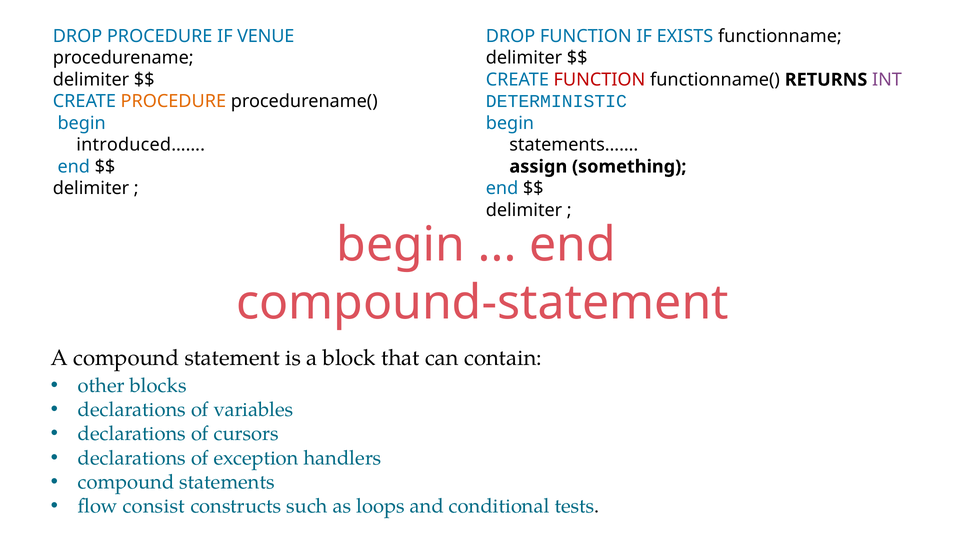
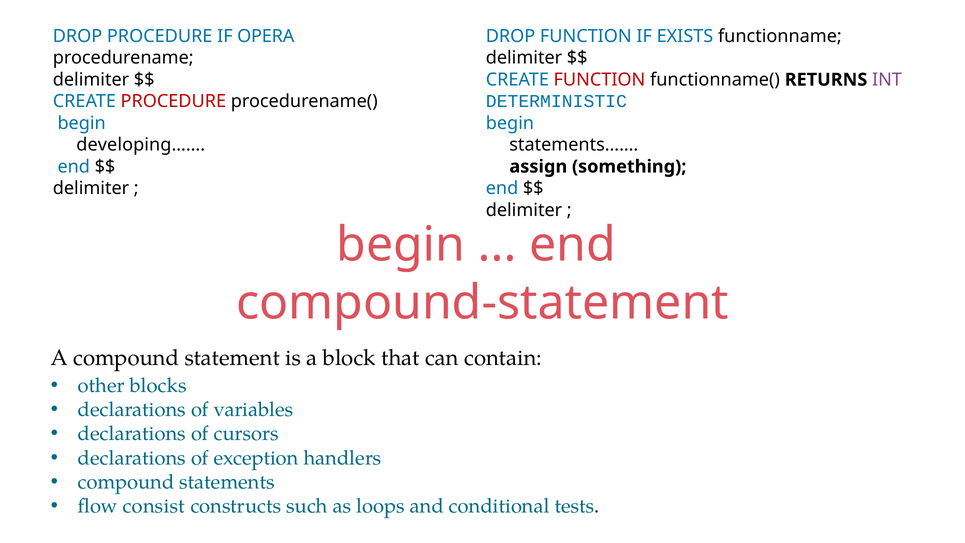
VENUE: VENUE -> OPERA (266, 36)
PROCEDURE colour: orange -> red (173, 101)
introduced……: introduced…… -> developing…… (141, 145)
